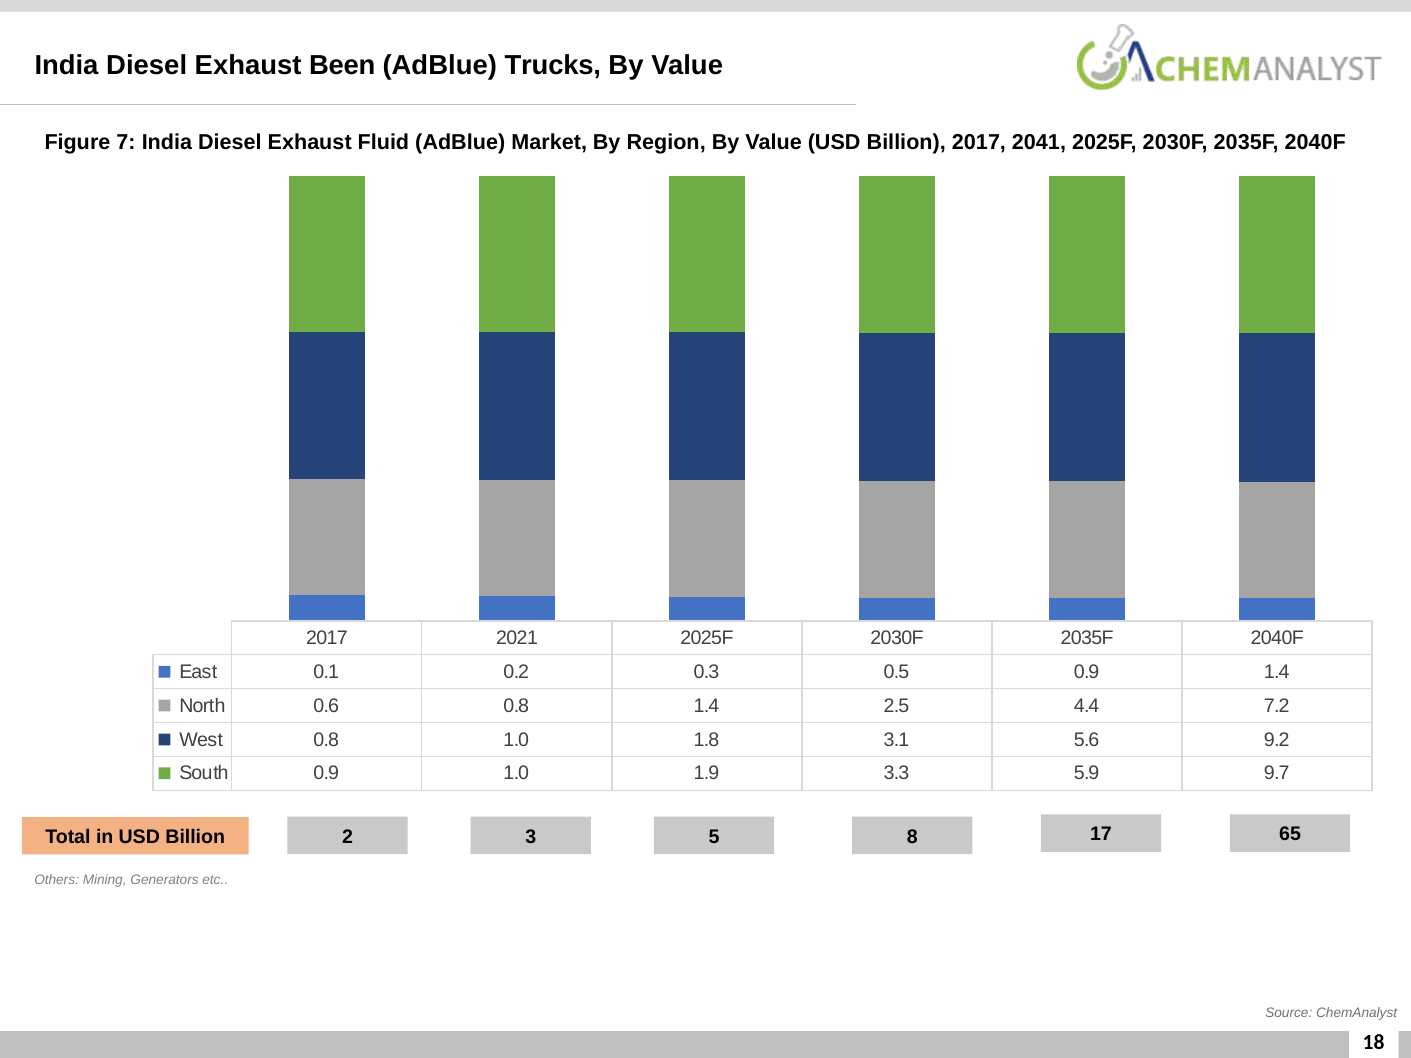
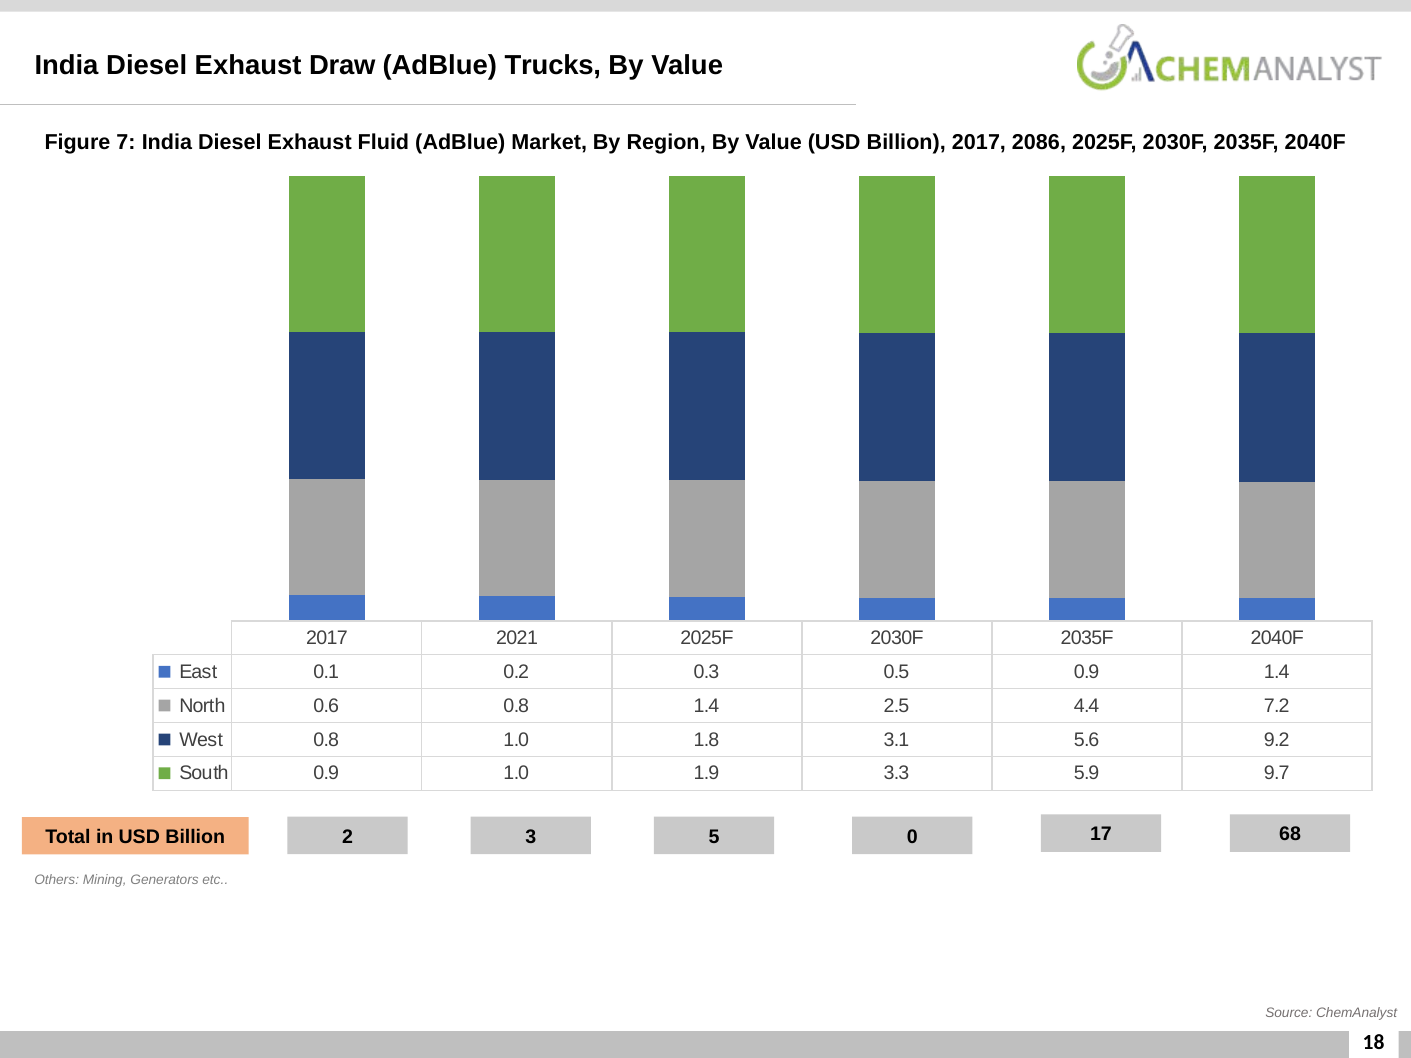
Been: Been -> Draw (342, 65)
2041: 2041 -> 2086 (1039, 143)
8: 8 -> 0 (912, 837)
65: 65 -> 68 (1290, 835)
